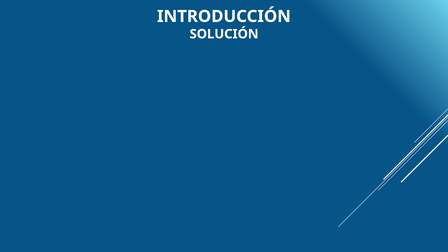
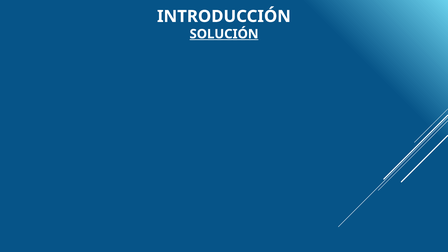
SOLUCIÓN underline: none -> present (224, 34)
